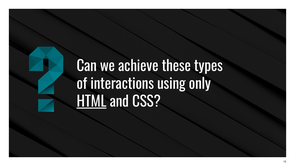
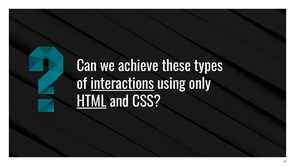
interactions underline: none -> present (122, 84)
